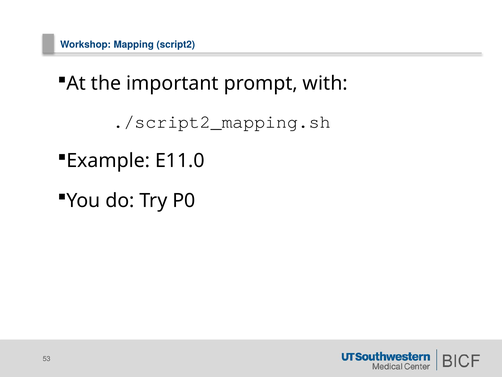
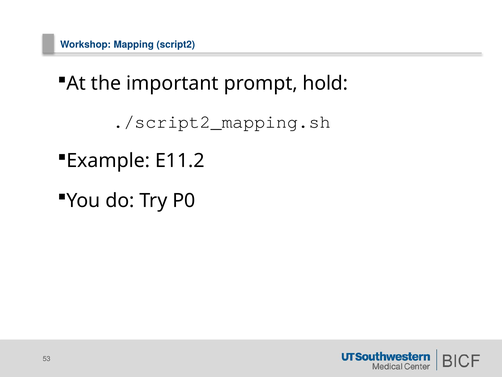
with: with -> hold (325, 83)
E11.0: E11.0 -> E11.2 (180, 161)
